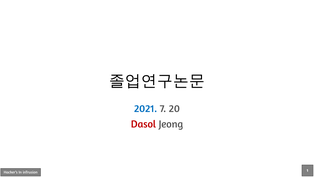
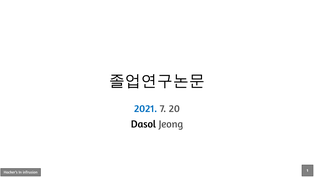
Dasol colour: red -> black (143, 124)
